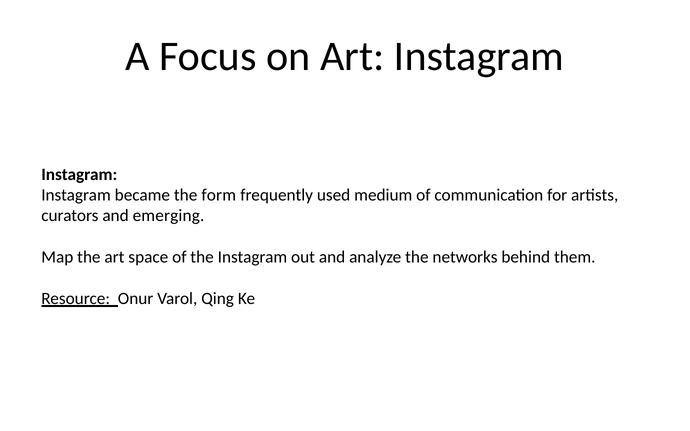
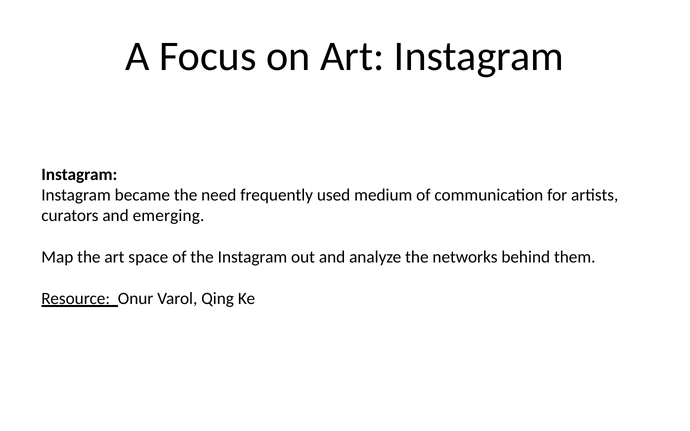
form: form -> need (219, 195)
